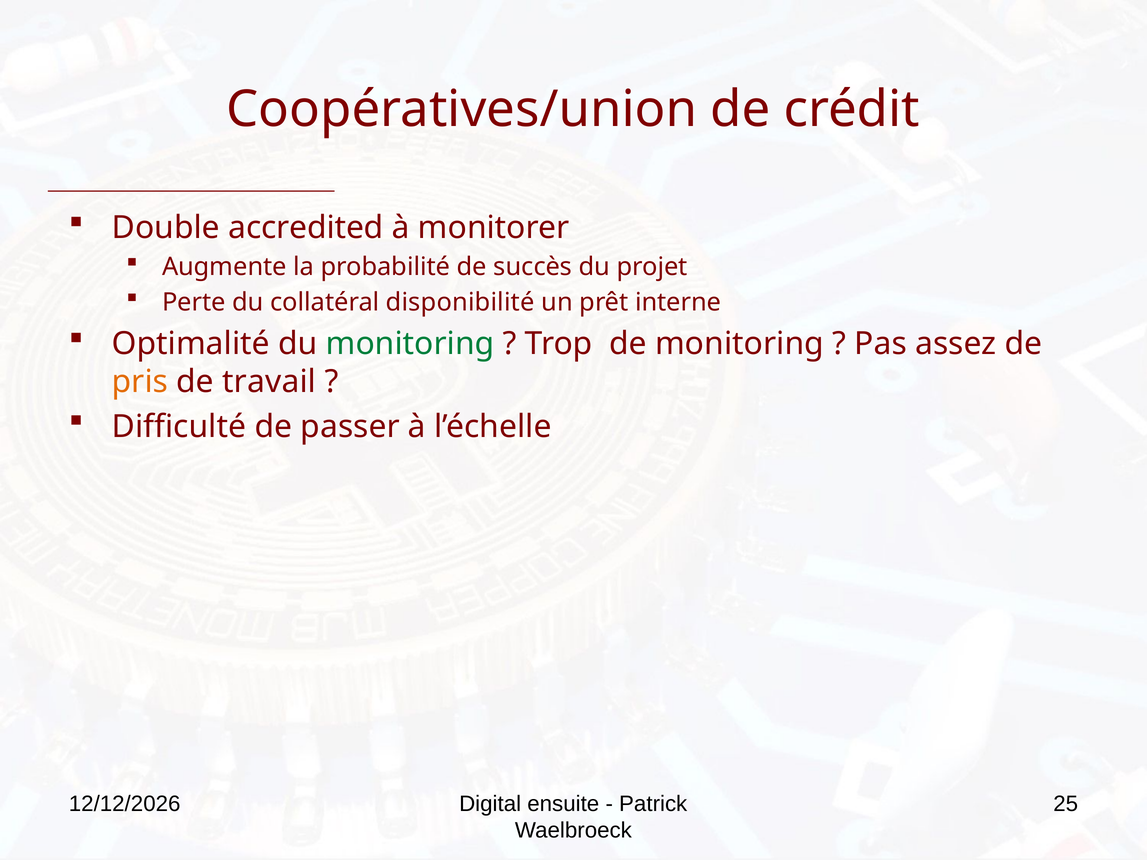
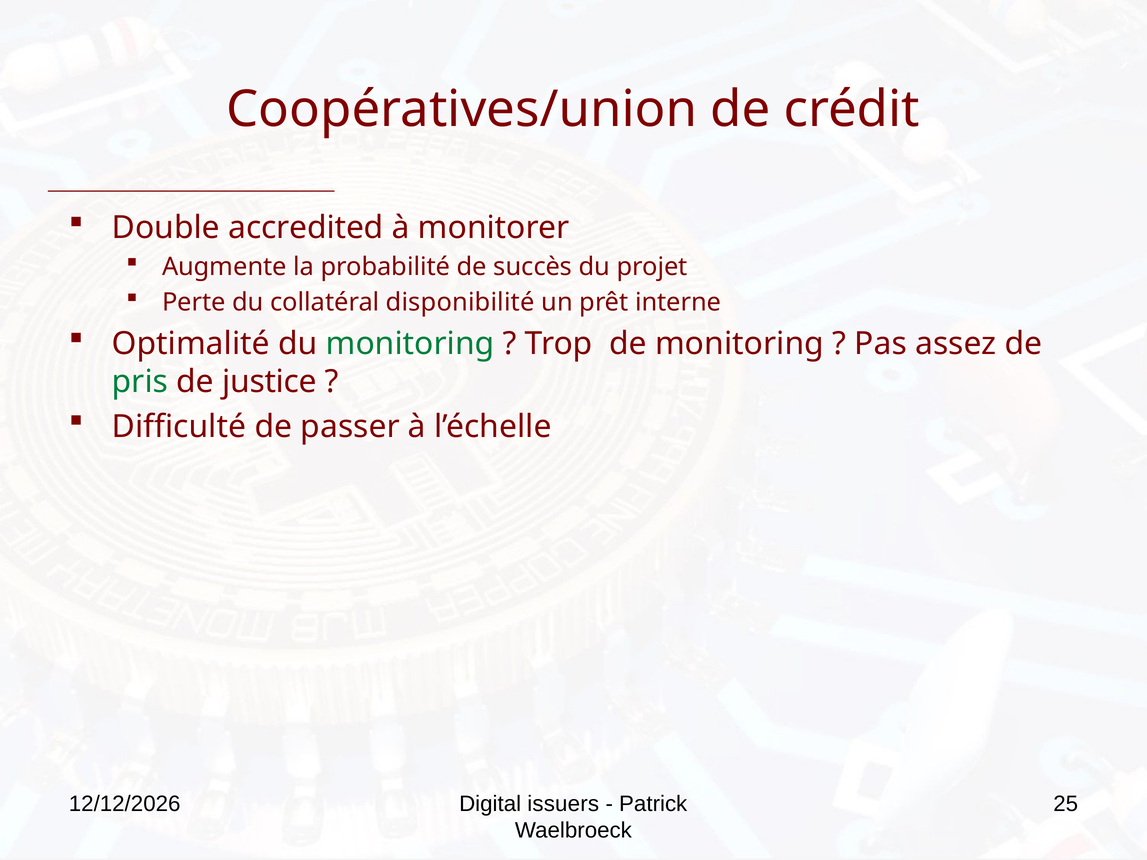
pris colour: orange -> green (140, 382)
travail: travail -> justice (269, 382)
ensuite: ensuite -> issuers (563, 804)
